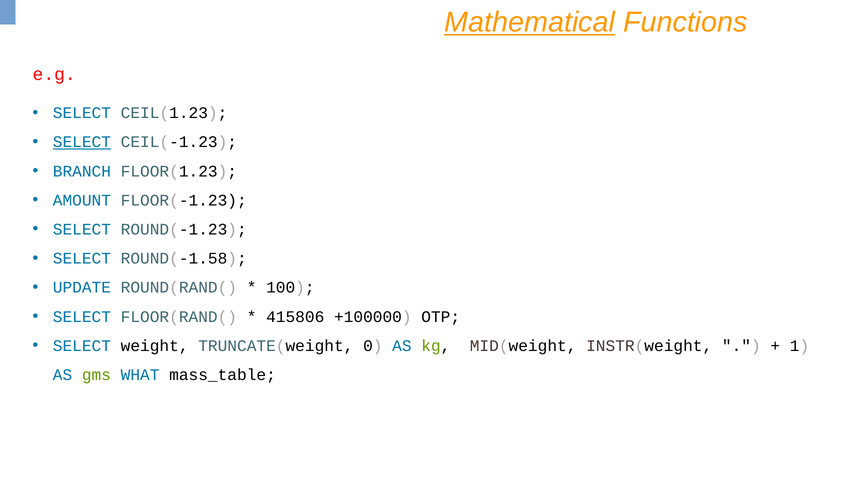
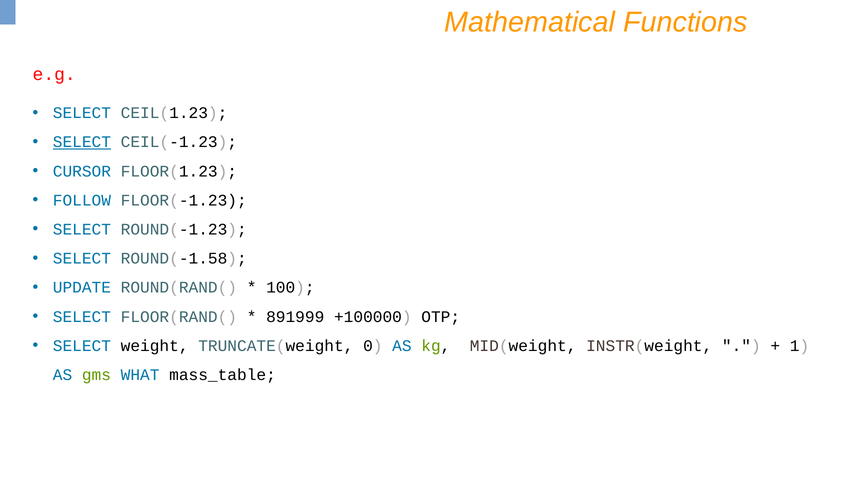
Mathematical underline: present -> none (530, 22)
BRANCH: BRANCH -> CURSOR (82, 171)
AMOUNT: AMOUNT -> FOLLOW (82, 200)
415806: 415806 -> 891999 (295, 317)
